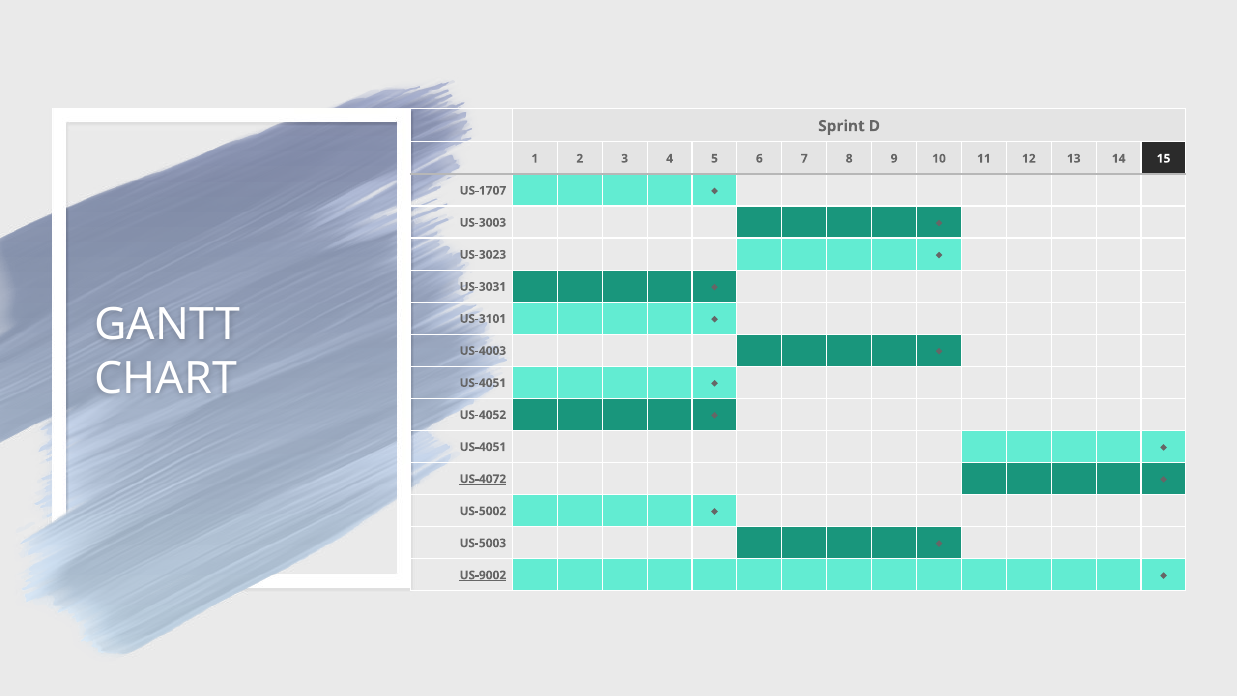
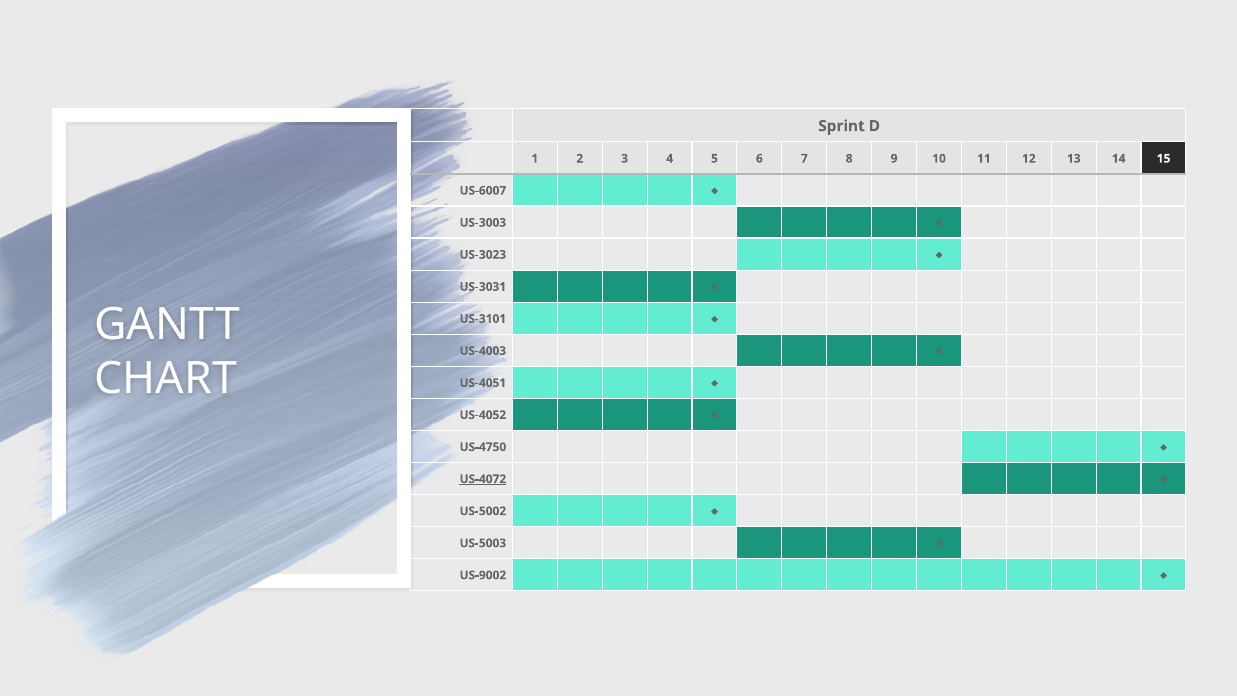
US-1707: US-1707 -> US-6007 (483, 191)
US-4051: US-4051 -> US-4750 (483, 447)
US-9002 underline: present -> none (483, 575)
